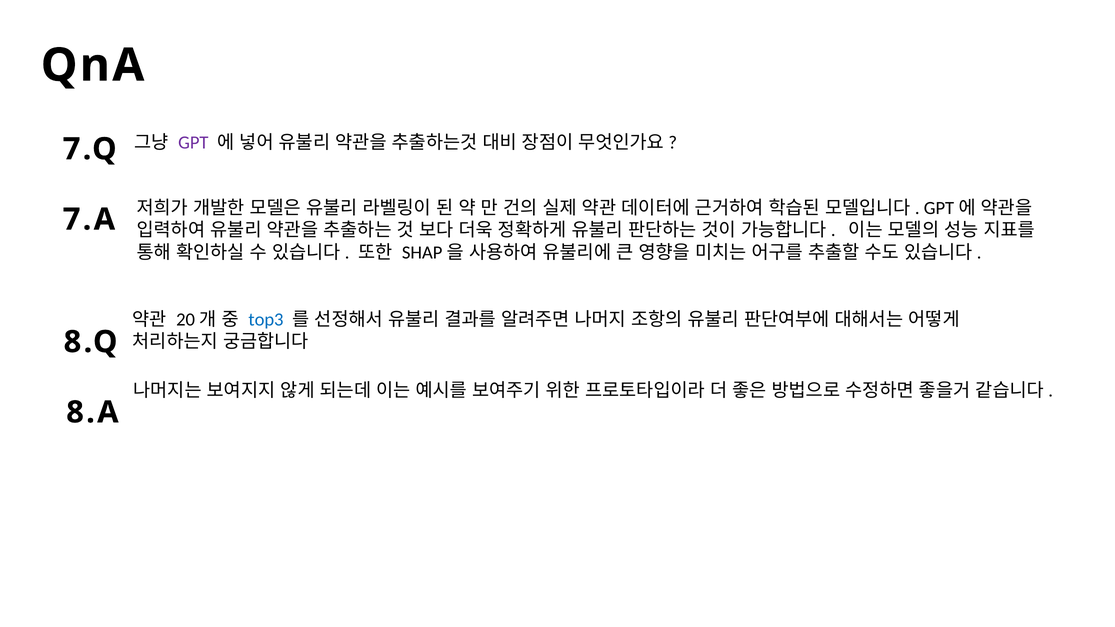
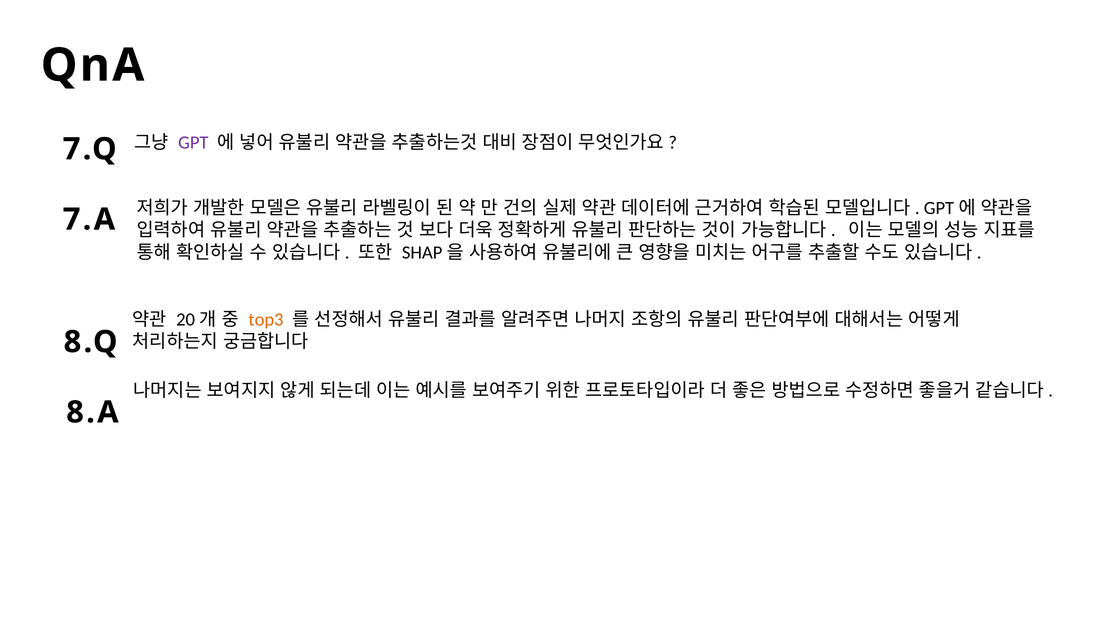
top3 colour: blue -> orange (266, 319)
